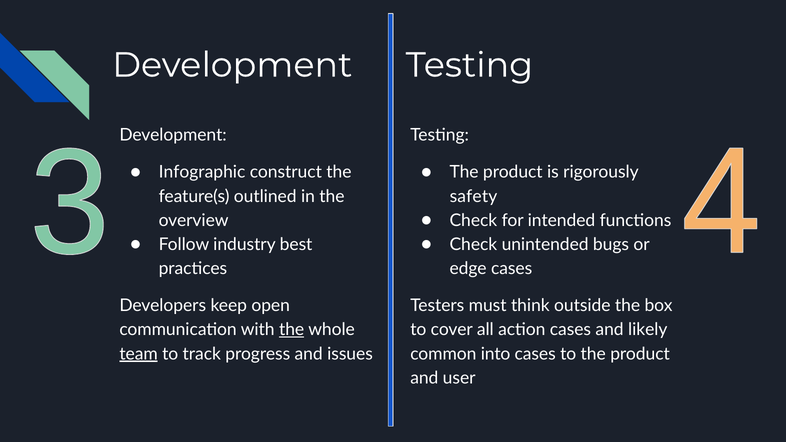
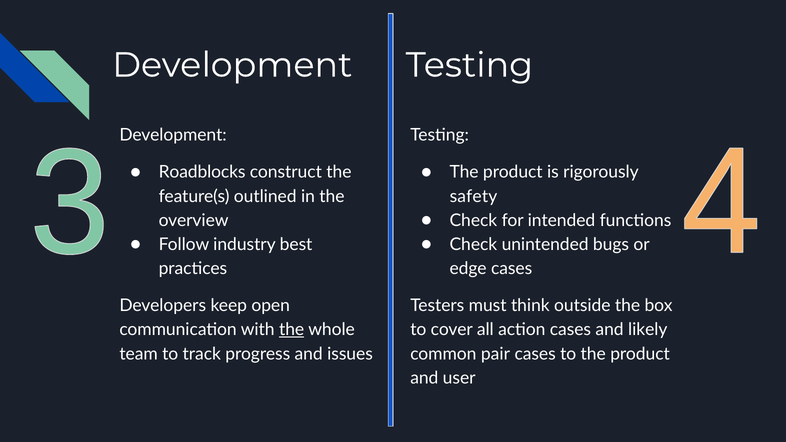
Infographic: Infographic -> Roadblocks (202, 172)
team underline: present -> none (139, 354)
into: into -> pair (495, 354)
